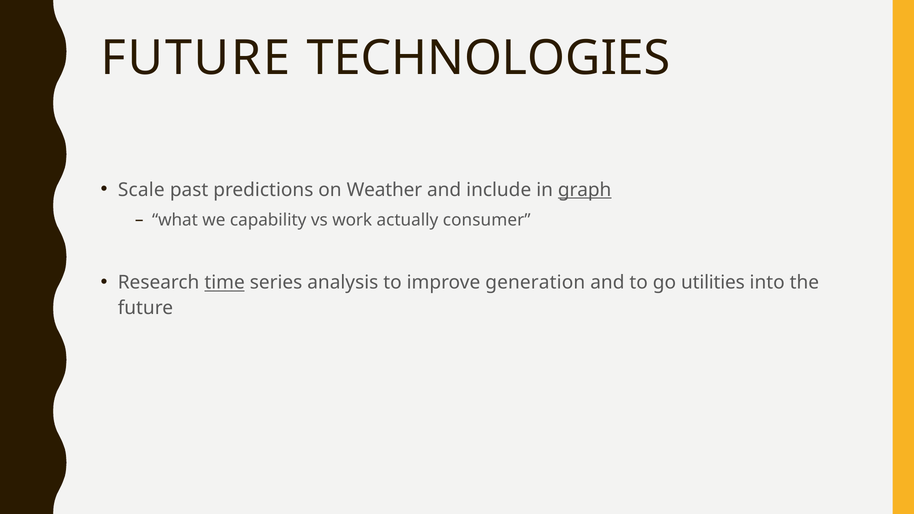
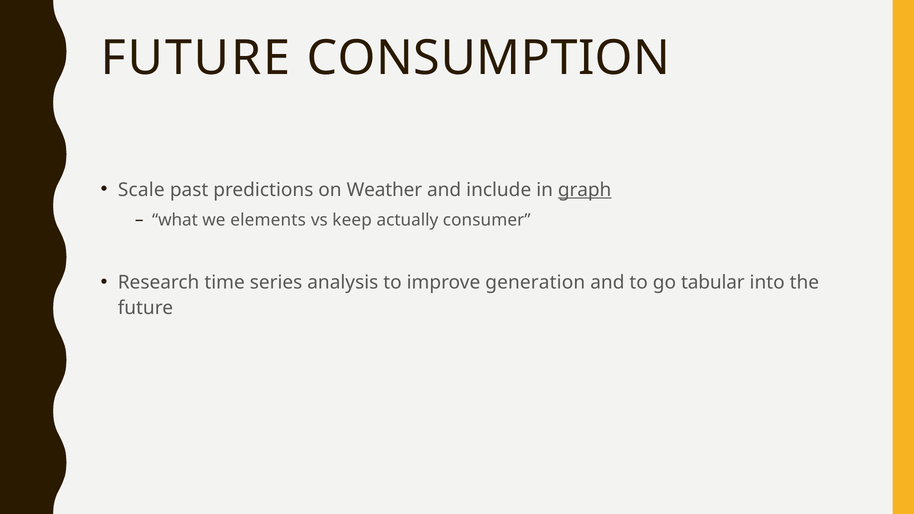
TECHNOLOGIES: TECHNOLOGIES -> CONSUMPTION (488, 58)
capability: capability -> elements (268, 220)
work: work -> keep (352, 220)
time underline: present -> none (225, 283)
utilities: utilities -> tabular (713, 283)
